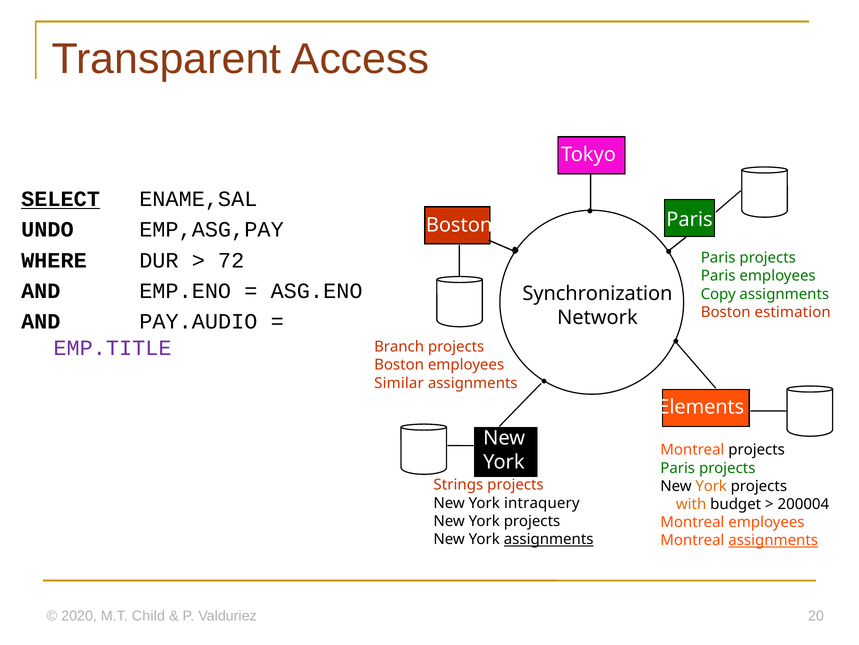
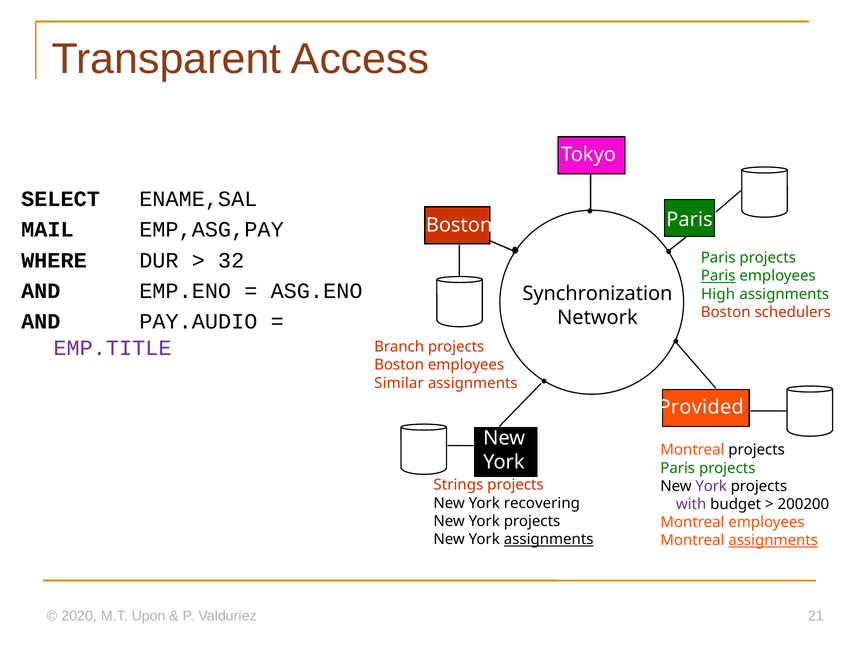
SELECT underline: present -> none (61, 199)
UNDO: UNDO -> MAIL (47, 229)
72: 72 -> 32 (231, 260)
Paris underline: none -> present (718, 276)
Copy: Copy -> High (718, 294)
estimation: estimation -> schedulers (793, 312)
Elements: Elements -> Provided (701, 407)
York colour: orange -> purple (711, 486)
intraquery: intraquery -> recovering (542, 503)
with colour: orange -> purple (691, 504)
200004: 200004 -> 200200 (803, 504)
Child: Child -> Upon (149, 615)
20: 20 -> 21 (816, 615)
